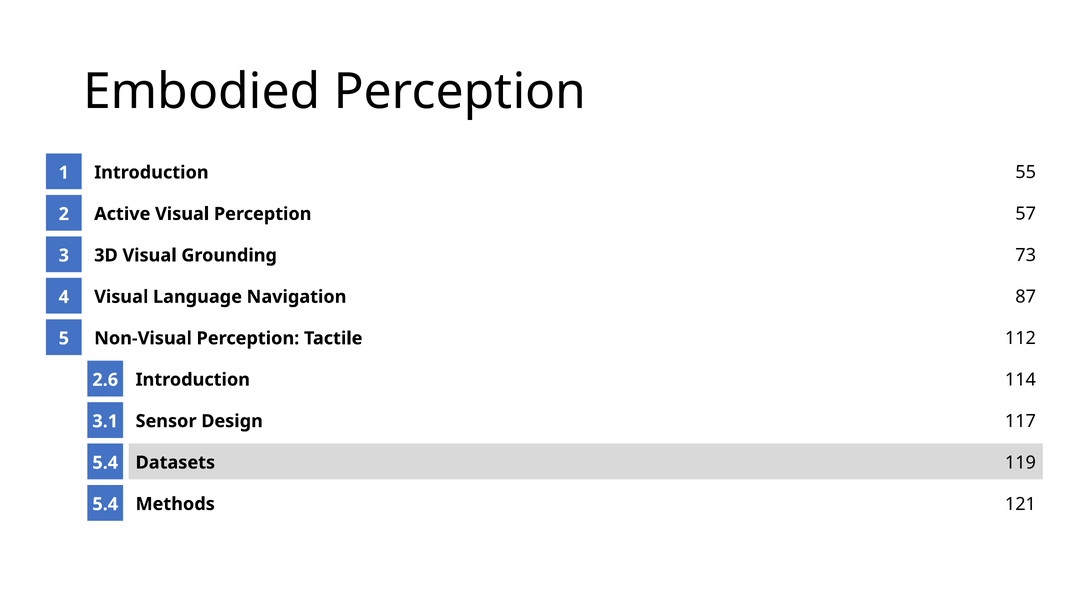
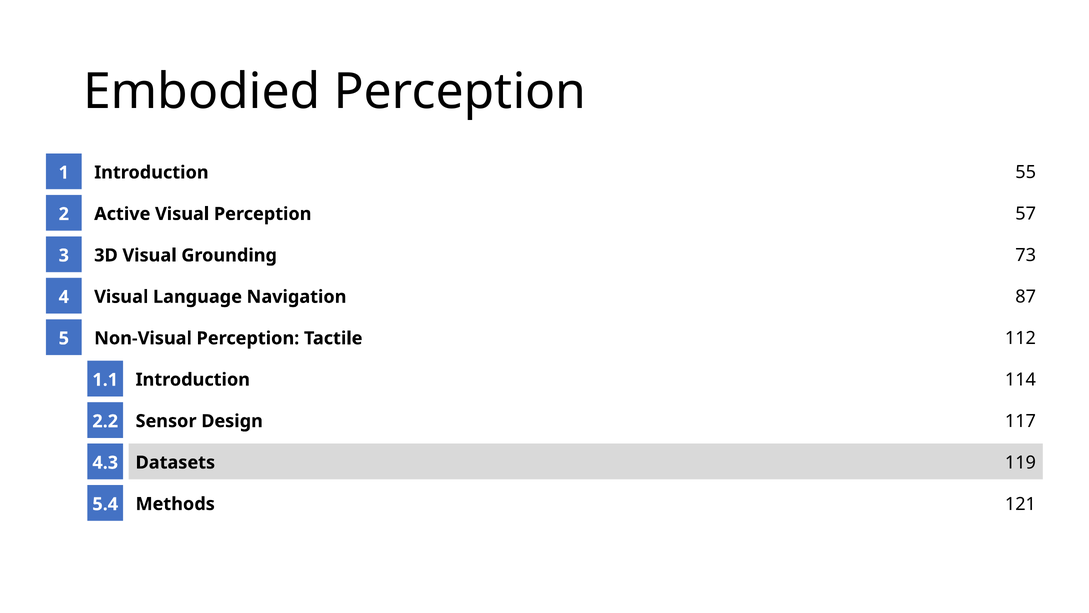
2.6: 2.6 -> 1.1 (105, 380)
3.1: 3.1 -> 2.2 (105, 421)
5.4: 5.4 -> 4.3 (105, 462)
